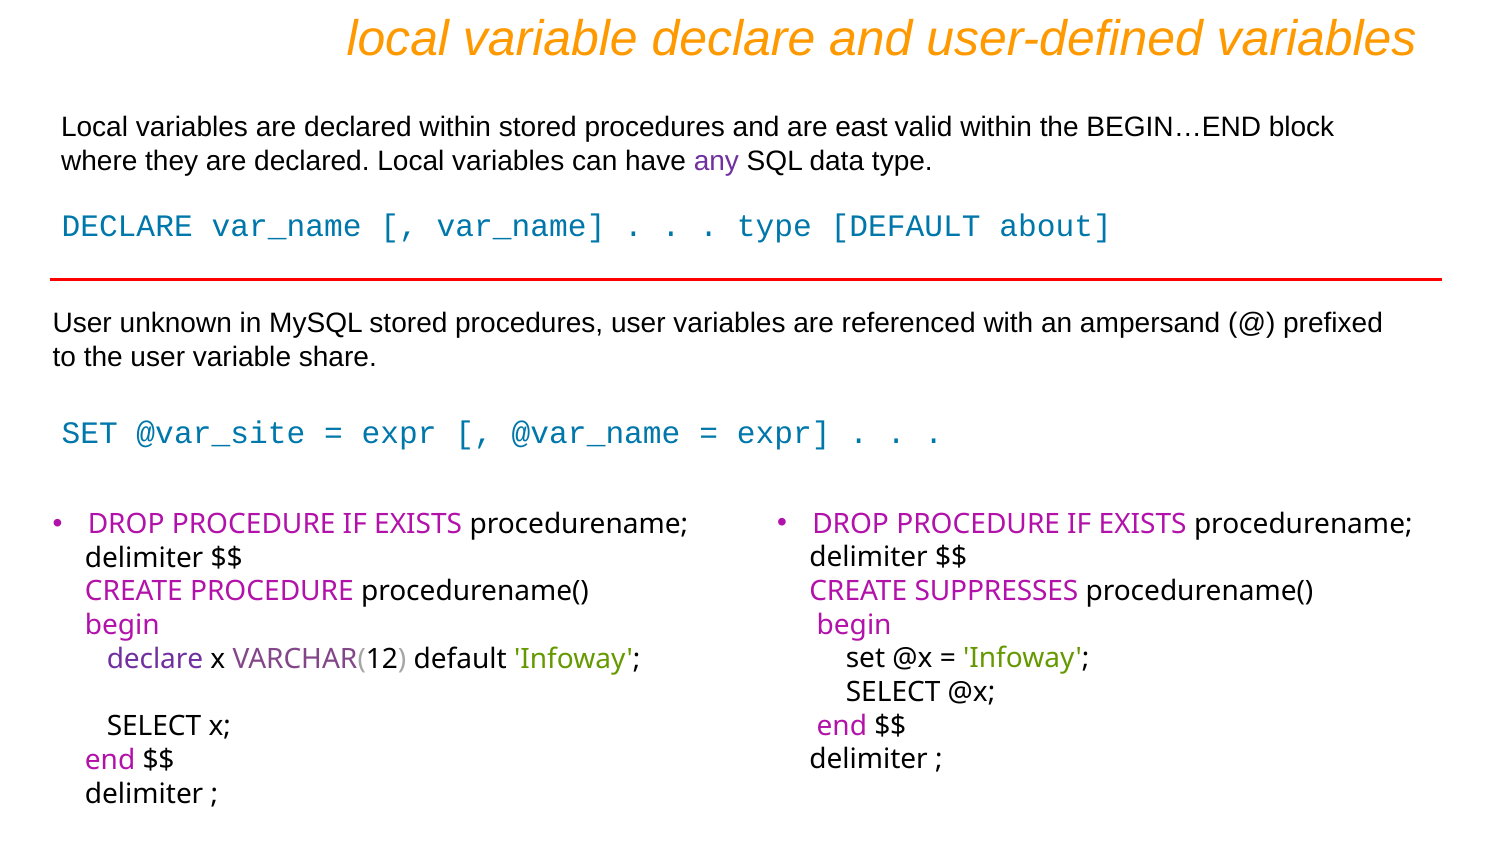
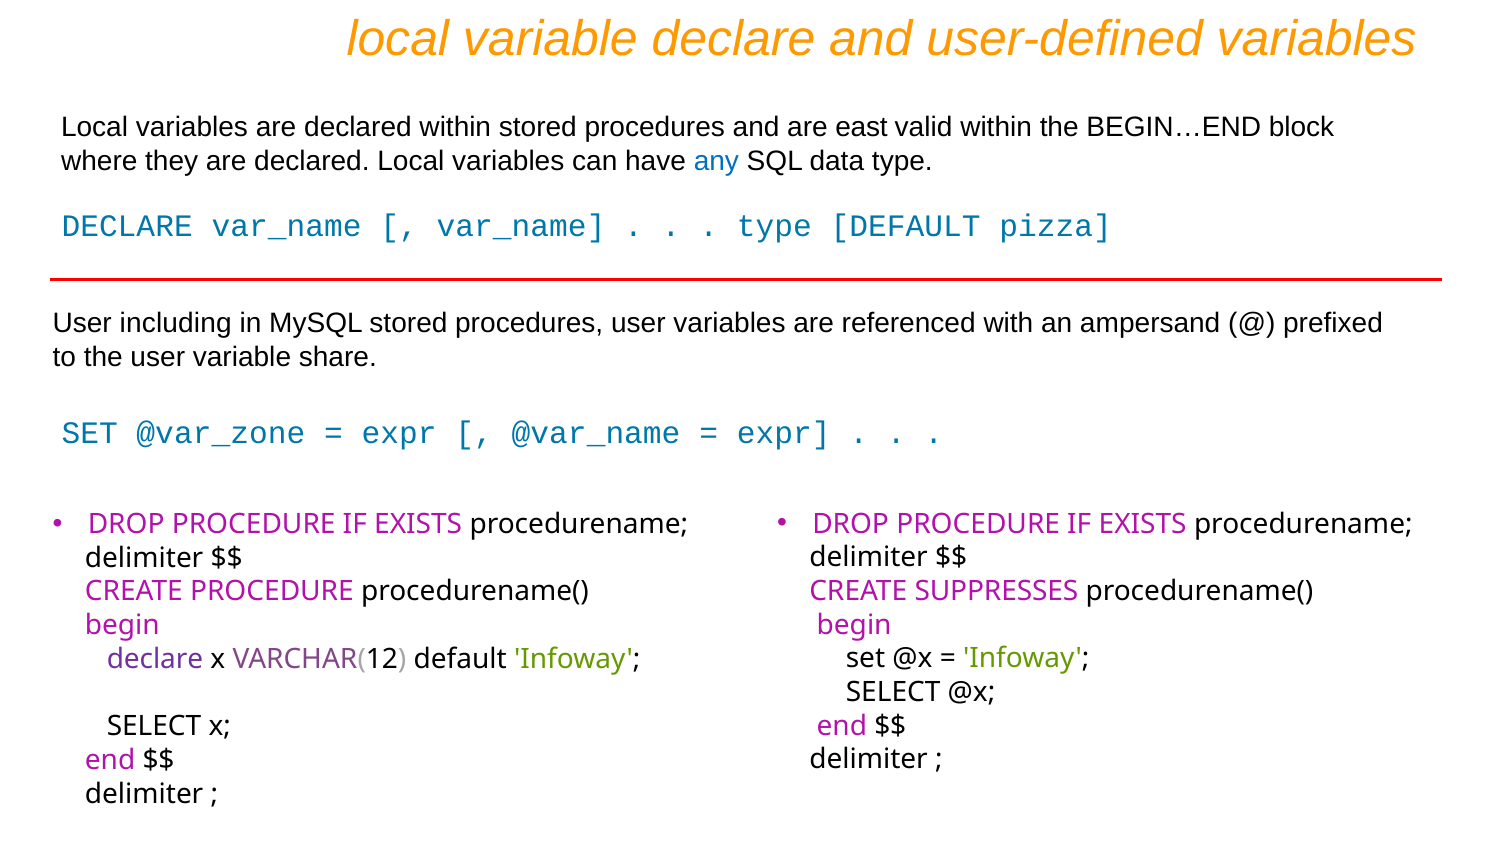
any colour: purple -> blue (716, 161)
about: about -> pizza (1056, 226)
unknown: unknown -> including (176, 324)
@var_site: @var_site -> @var_zone (221, 434)
